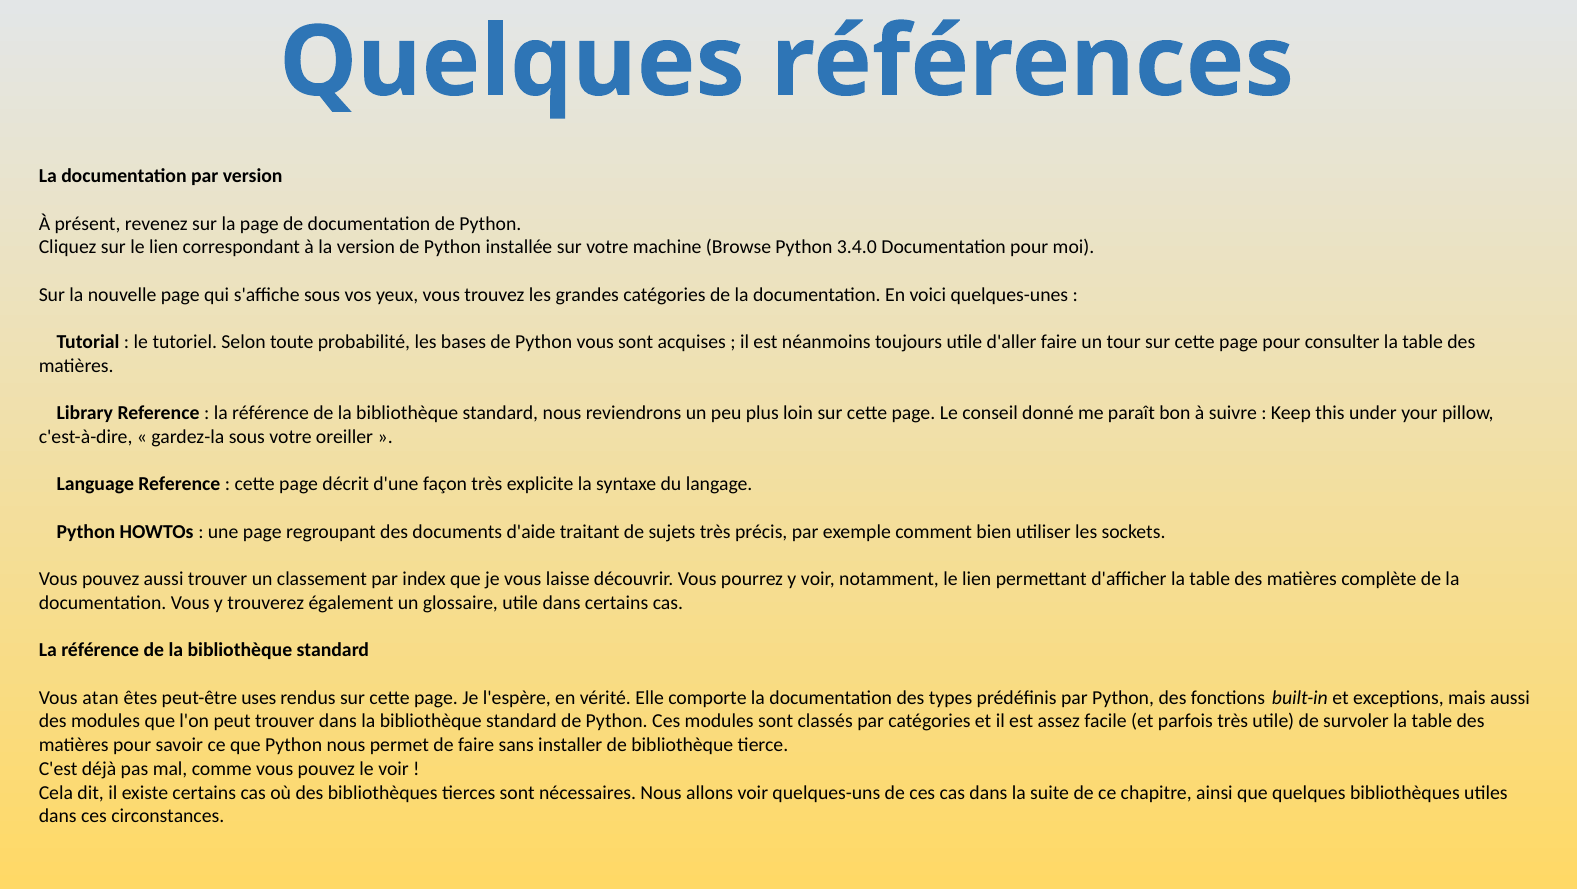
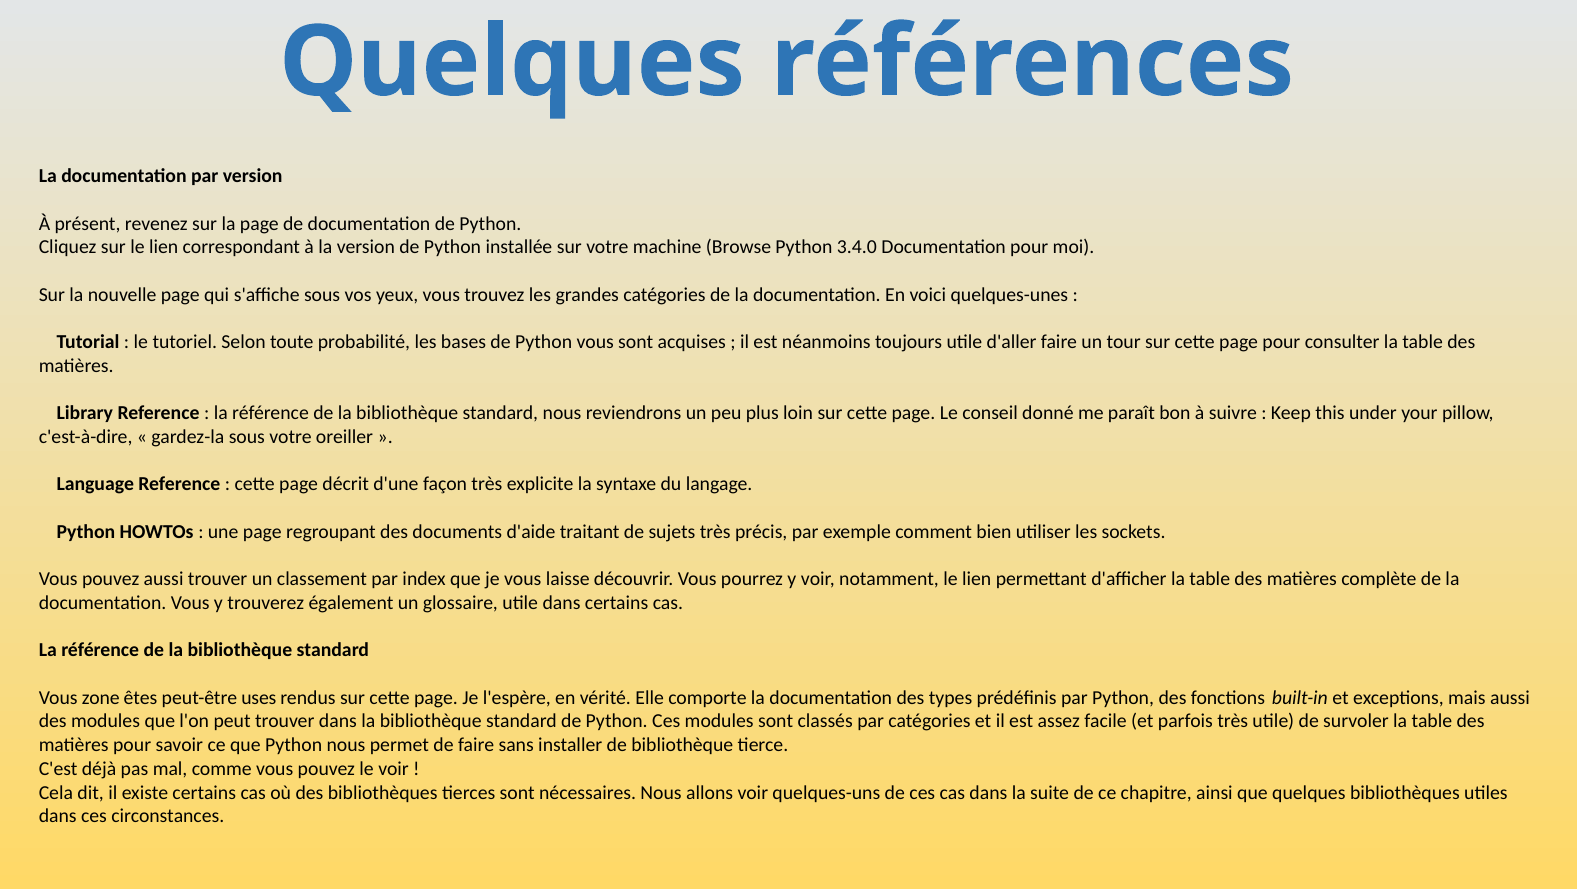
atan: atan -> zone (101, 698)
